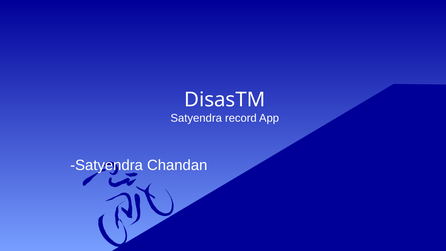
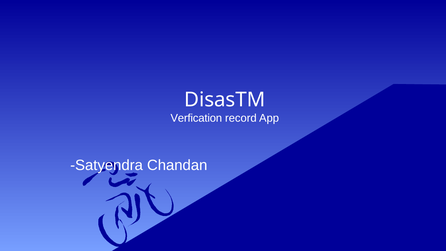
Satyendra: Satyendra -> Verfication (196, 118)
